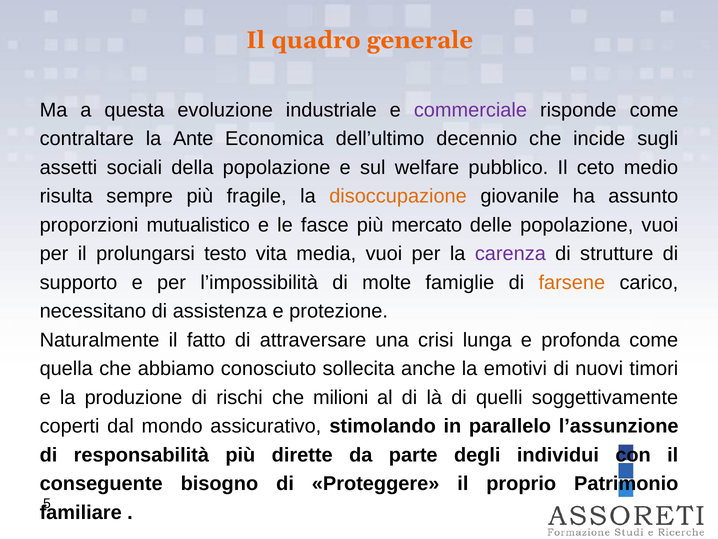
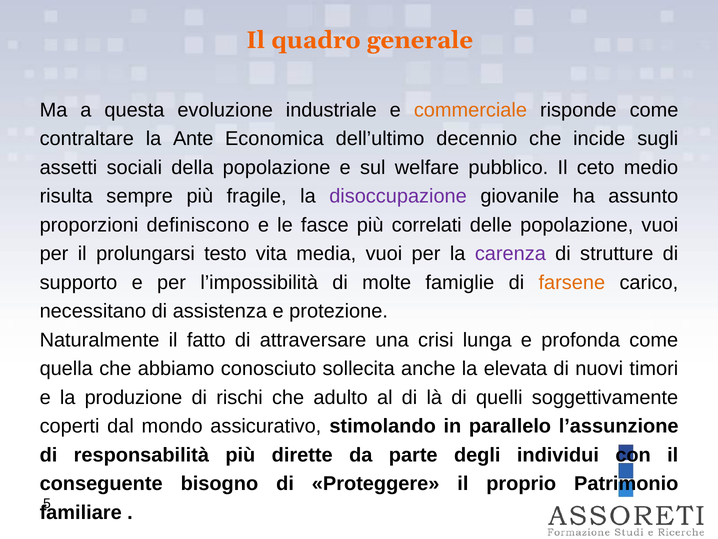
commerciale colour: purple -> orange (470, 110)
disoccupazione colour: orange -> purple (398, 196)
mutualistico: mutualistico -> definiscono (198, 225)
mercato: mercato -> correlati (427, 225)
emotivi: emotivi -> elevata (516, 368)
milioni: milioni -> adulto (341, 397)
